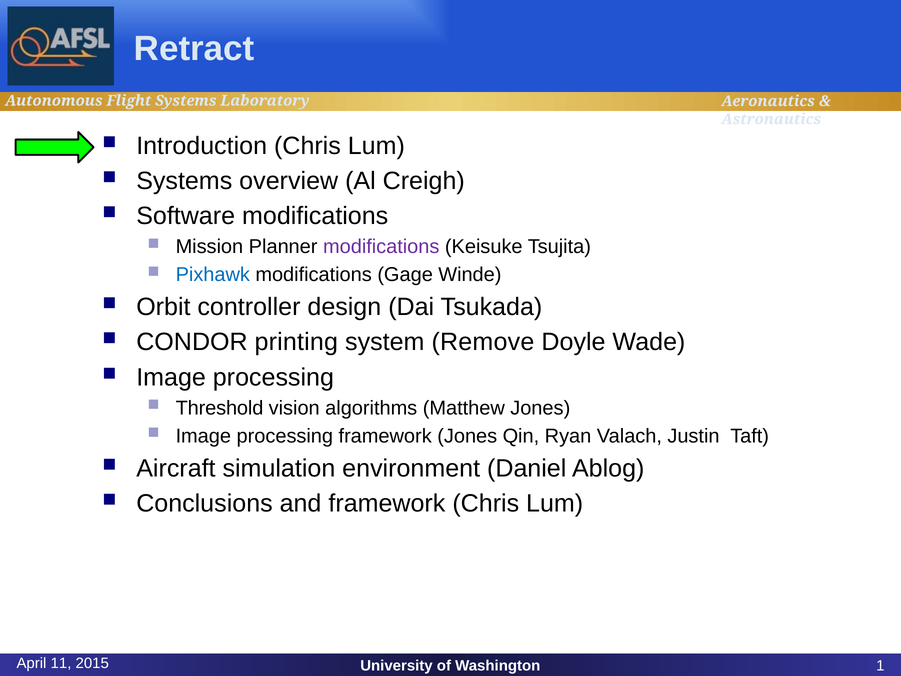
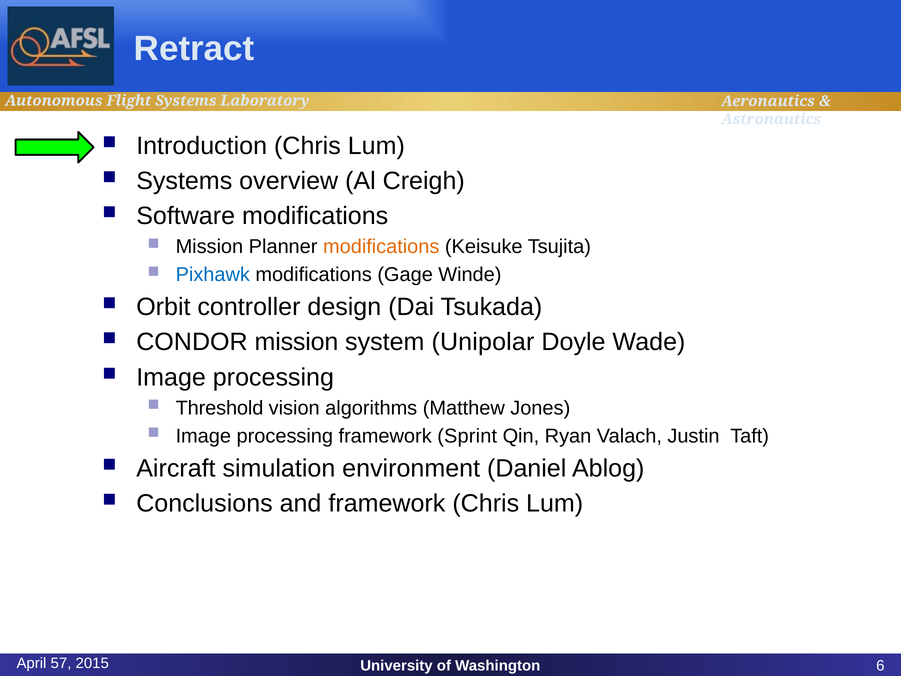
modifications colour: purple -> orange (381, 247)
CONDOR printing: printing -> mission (296, 342)
Remove: Remove -> Unipolar (483, 342)
framework Jones: Jones -> Sprint (467, 436)
11: 11 -> 57 (61, 663)
1: 1 -> 6 (880, 666)
